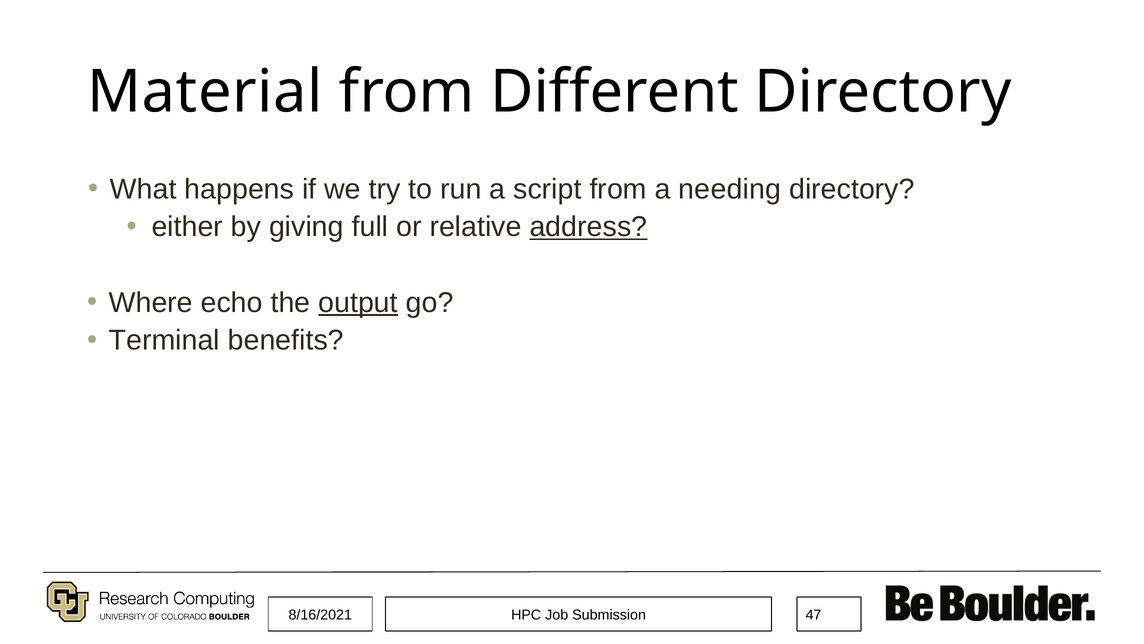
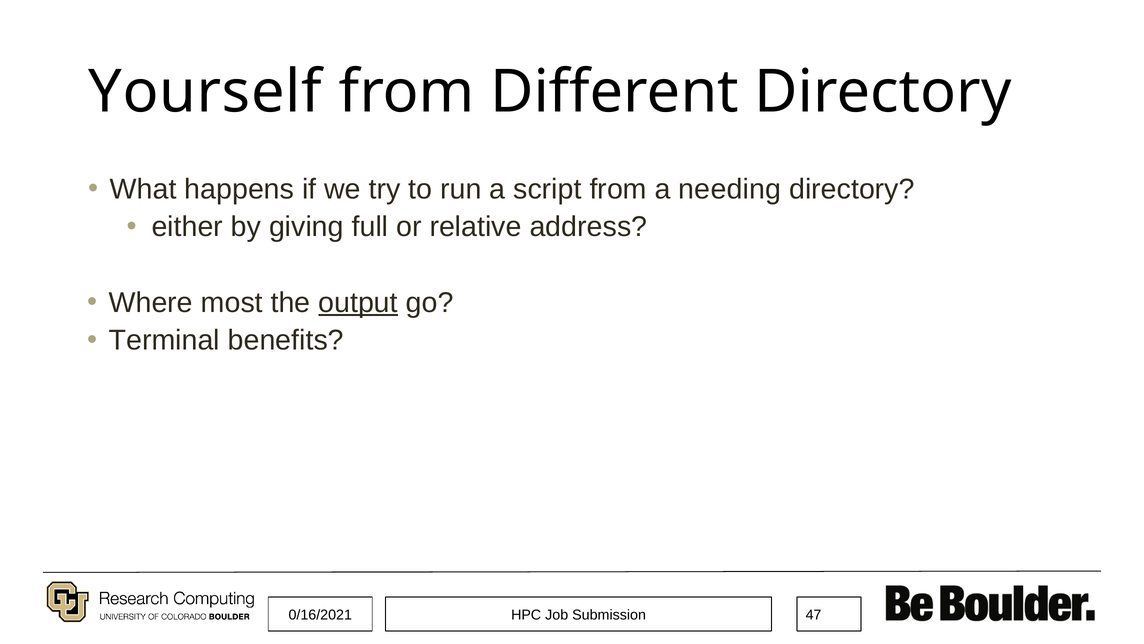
Material: Material -> Yourself (205, 92)
address underline: present -> none (588, 227)
echo: echo -> most (232, 302)
8/16/2021: 8/16/2021 -> 0/16/2021 (320, 615)
